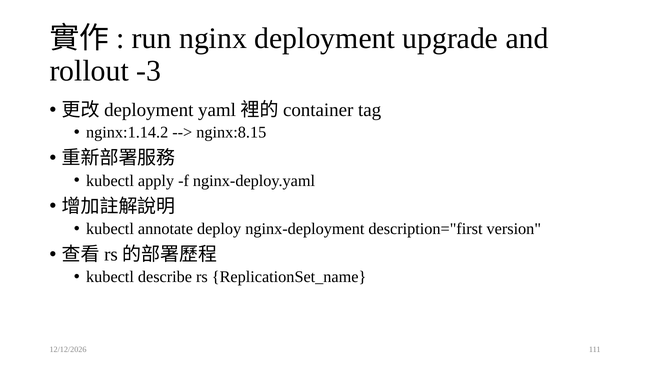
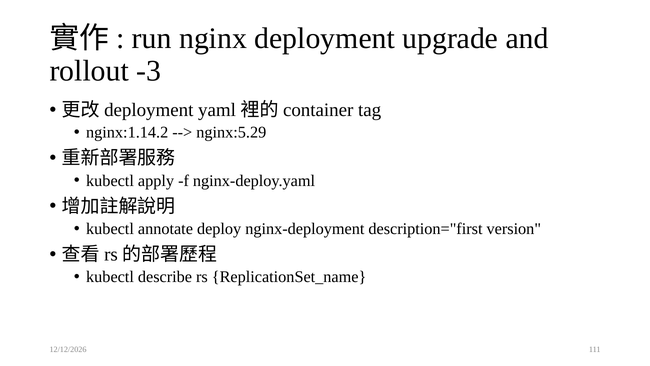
nginx:8.15: nginx:8.15 -> nginx:5.29 (231, 132)
